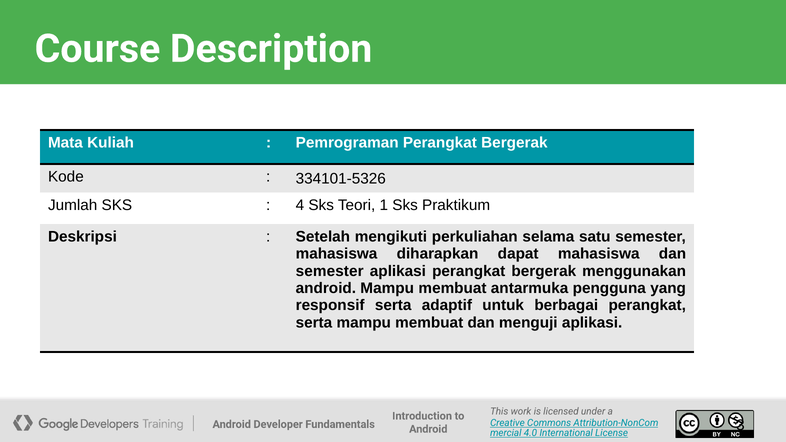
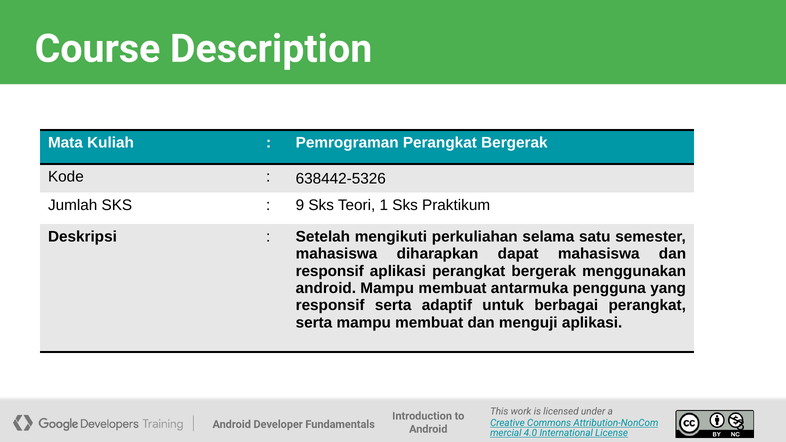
334101-5326: 334101-5326 -> 638442-5326 (341, 179)
4: 4 -> 9 (300, 205)
semester: semester -> responsif (330, 271)
